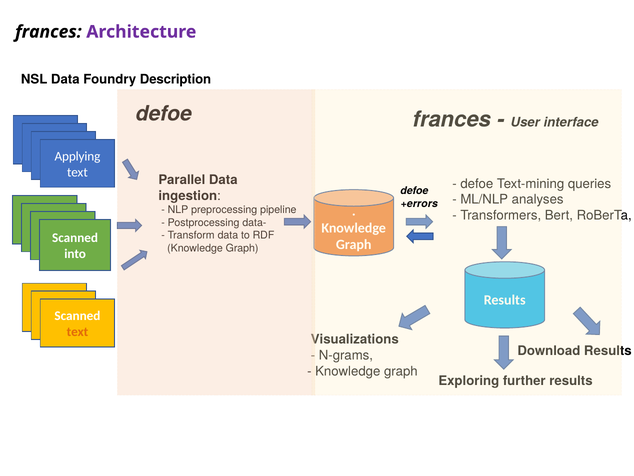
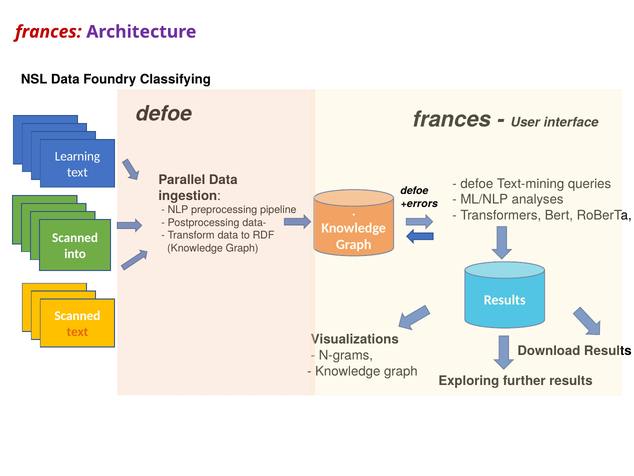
frances colour: black -> red (48, 32)
Description: Description -> Classifying (175, 79)
Applying: Applying -> Learning (77, 156)
